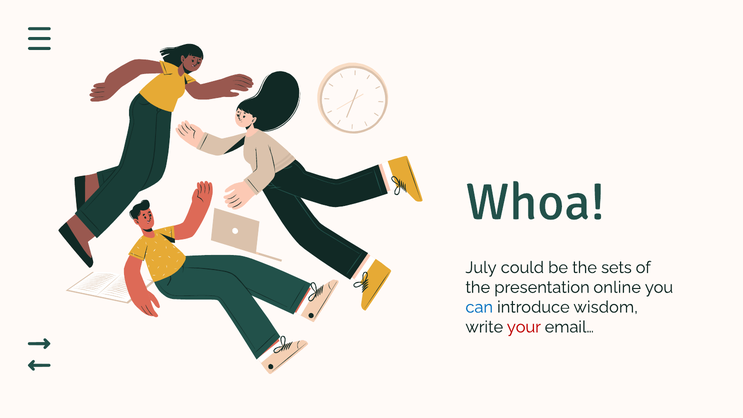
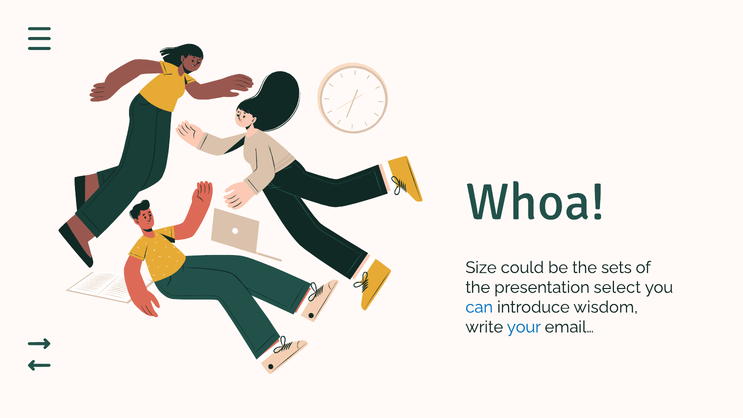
July: July -> Size (481, 268)
online: online -> select (617, 287)
your colour: red -> blue (524, 327)
